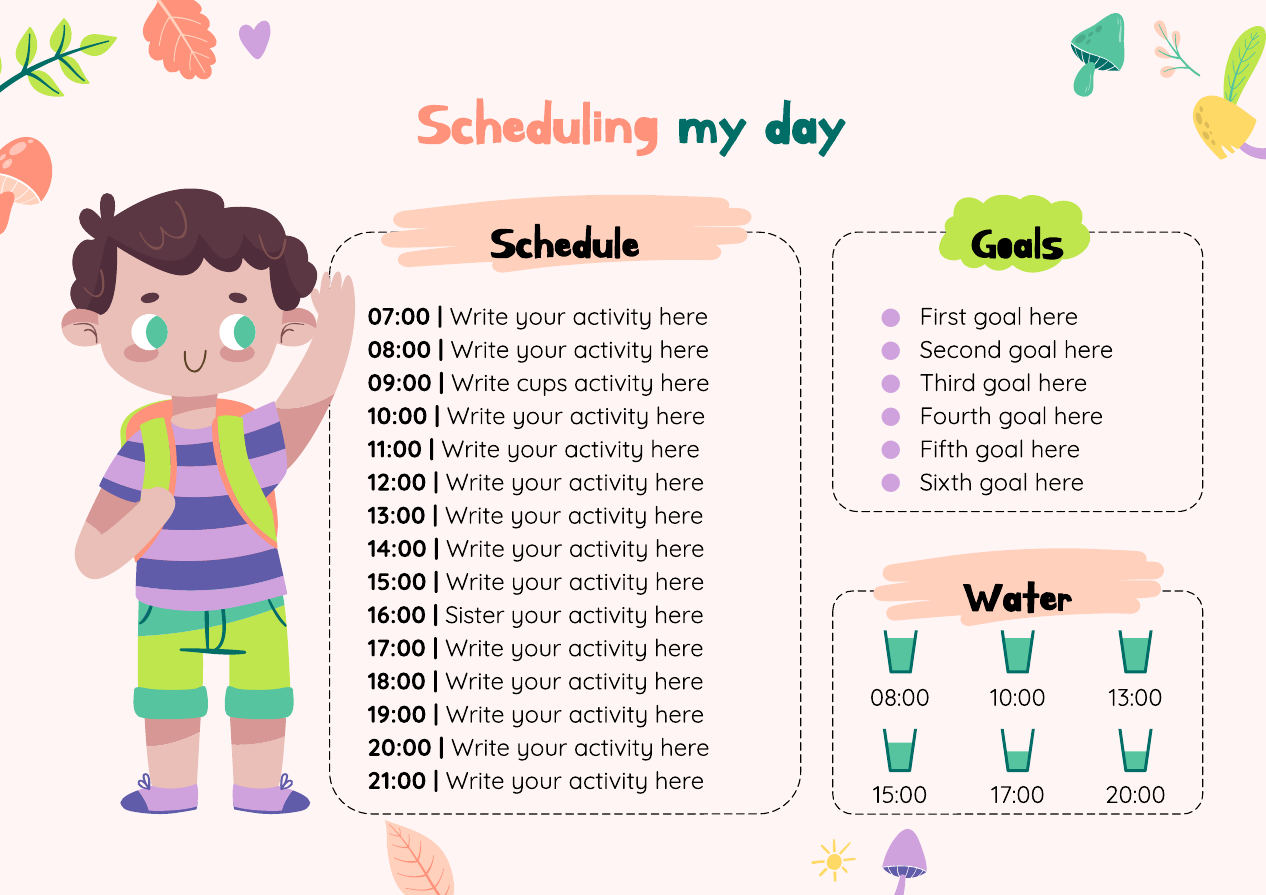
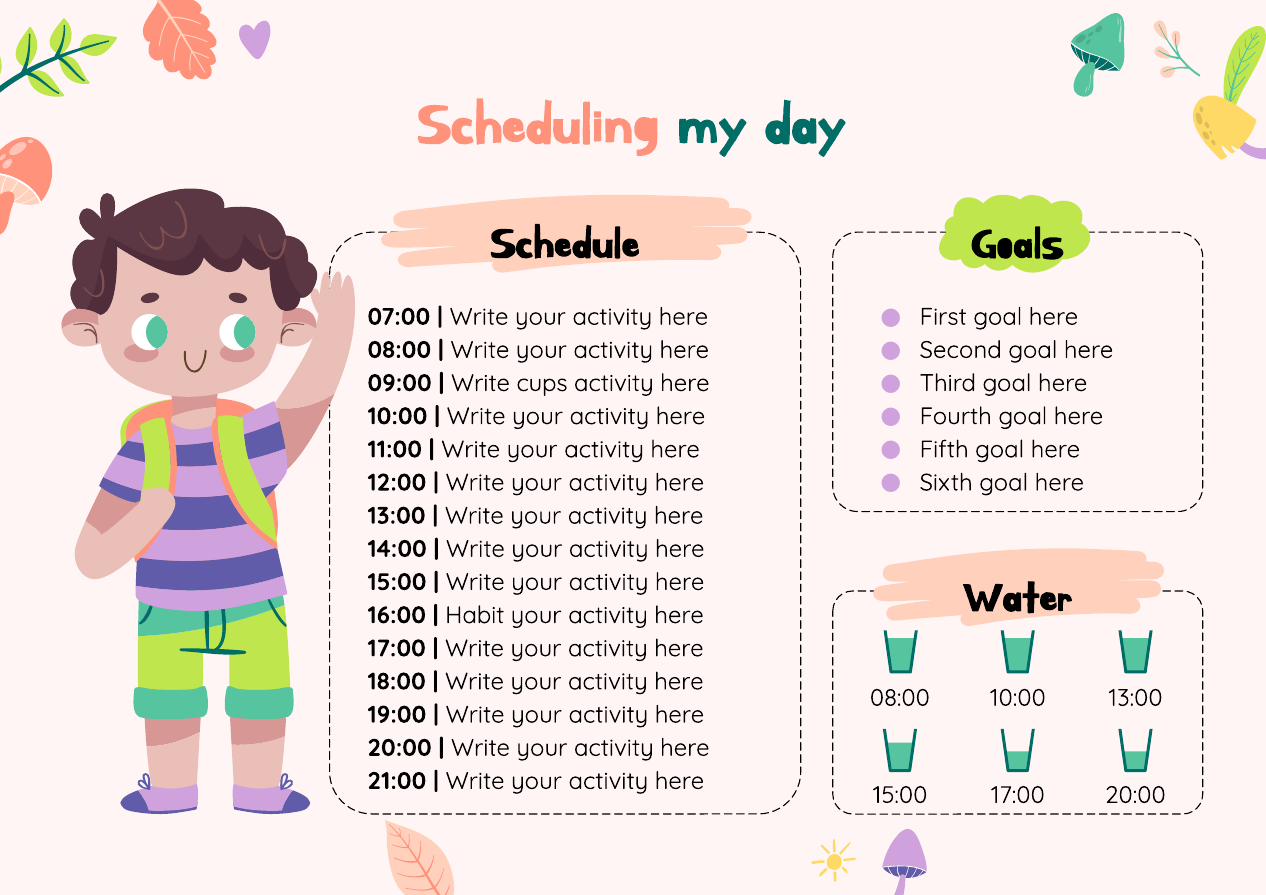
Sister: Sister -> Habit (475, 615)
